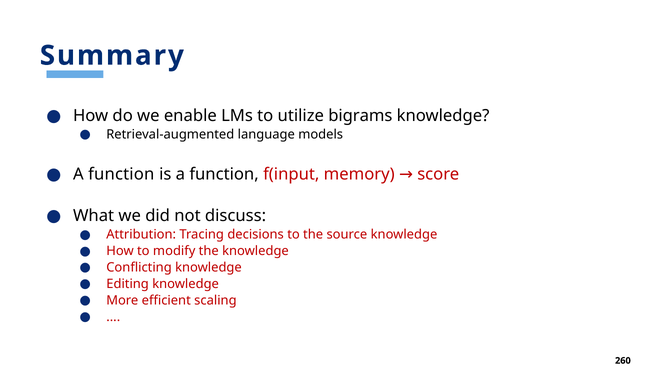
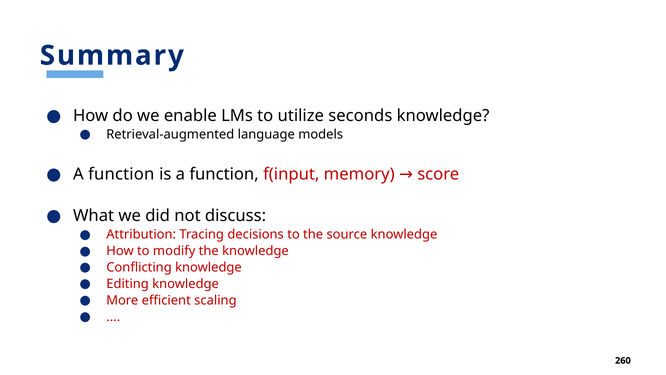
bigrams: bigrams -> seconds (360, 116)
